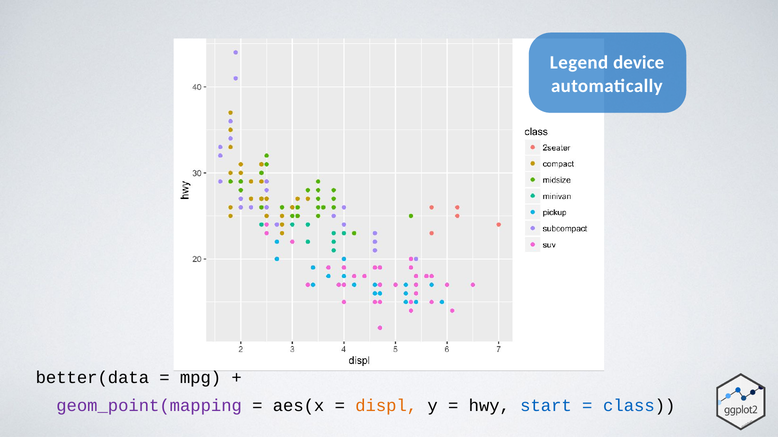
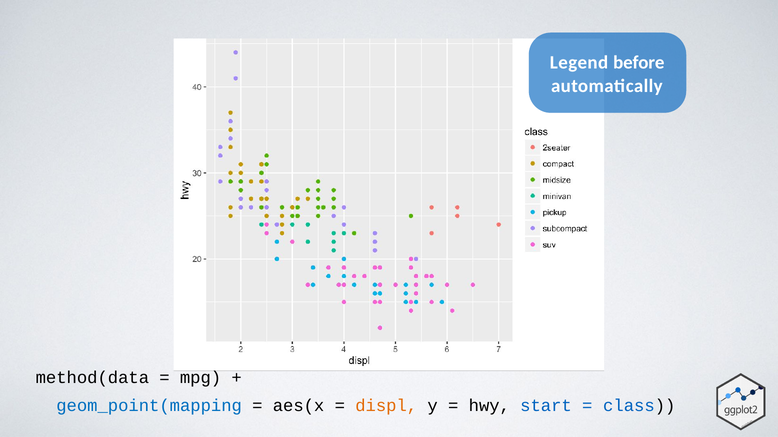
device: device -> before (639, 62)
better(data: better(data -> method(data (92, 378)
geom_point(mapping colour: purple -> blue (149, 406)
